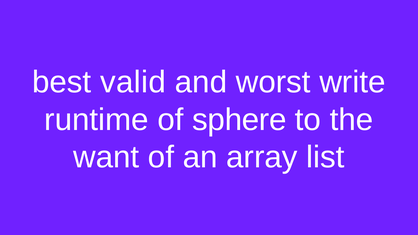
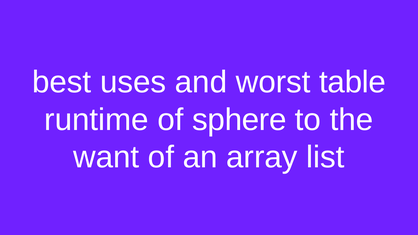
valid: valid -> uses (133, 82)
write: write -> table (353, 82)
